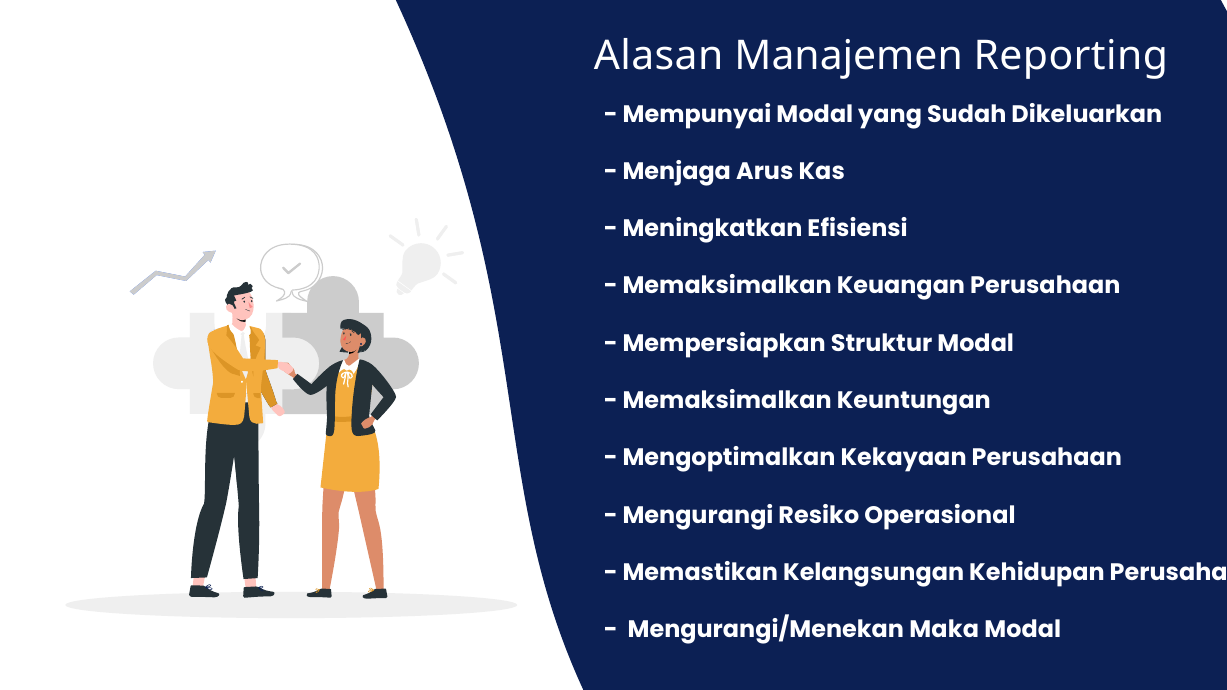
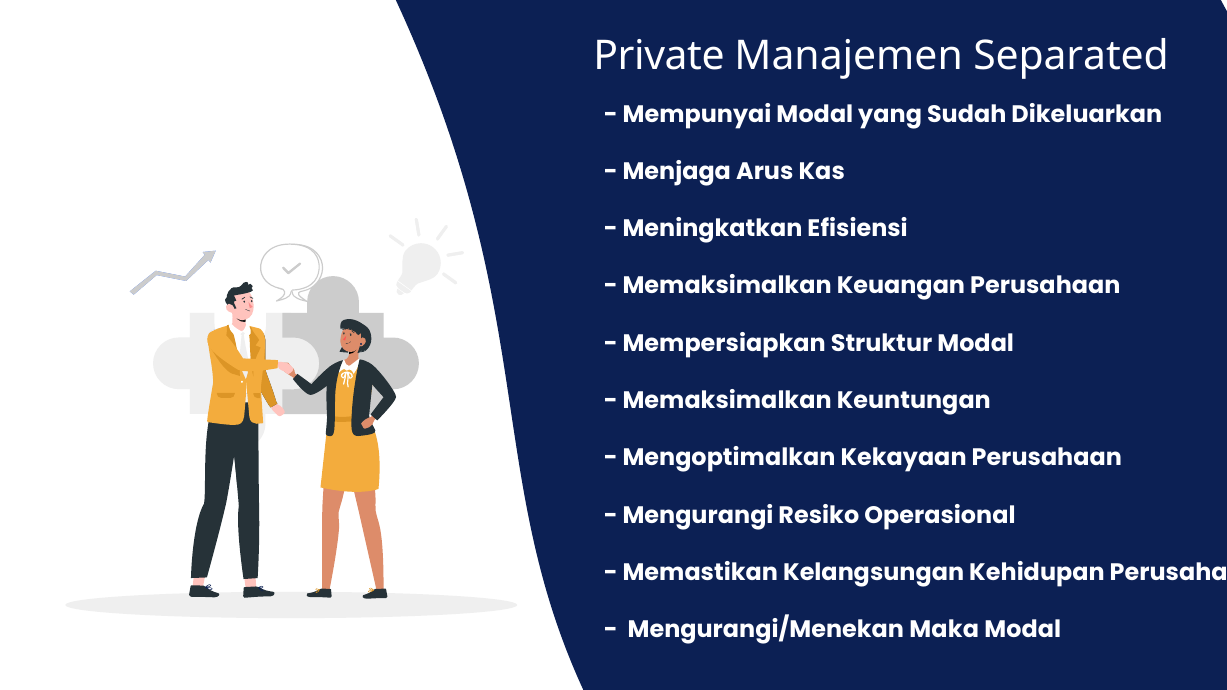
Alasan: Alasan -> Private (659, 56)
Reporting: Reporting -> Separated (1071, 56)
